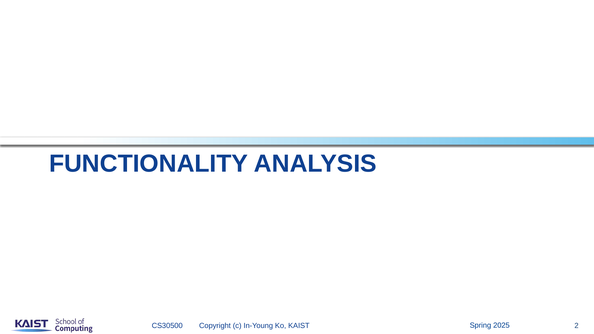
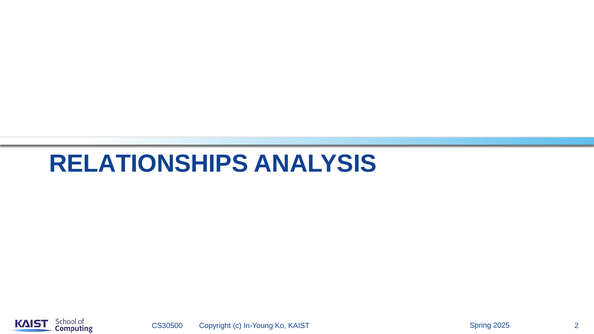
FUNCTIONALITY: FUNCTIONALITY -> RELATIONSHIPS (149, 164)
